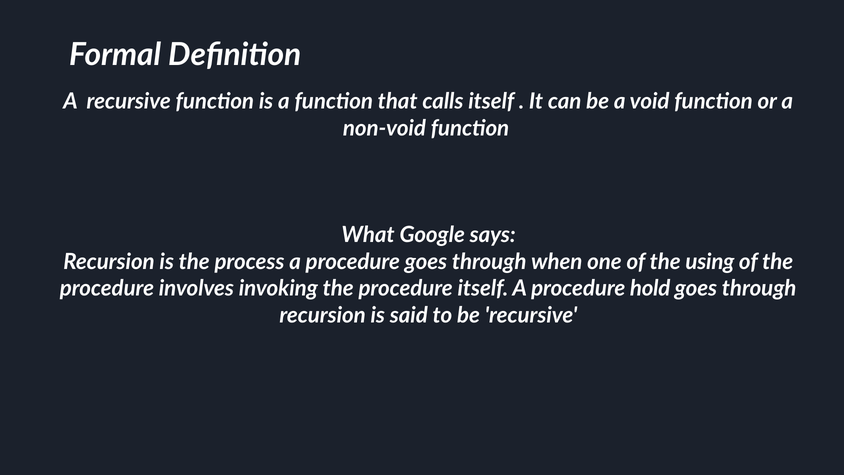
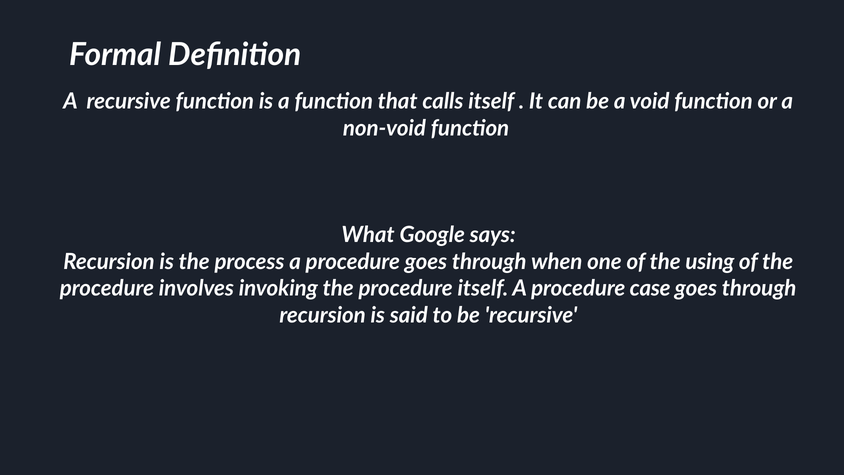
hold: hold -> case (650, 288)
